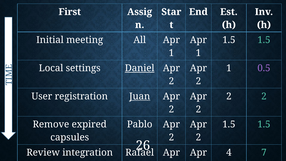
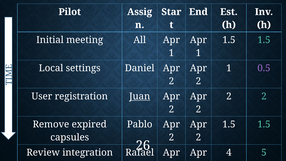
First: First -> Pilot (70, 12)
Daniel underline: present -> none (140, 68)
4 7: 7 -> 5 (264, 152)
